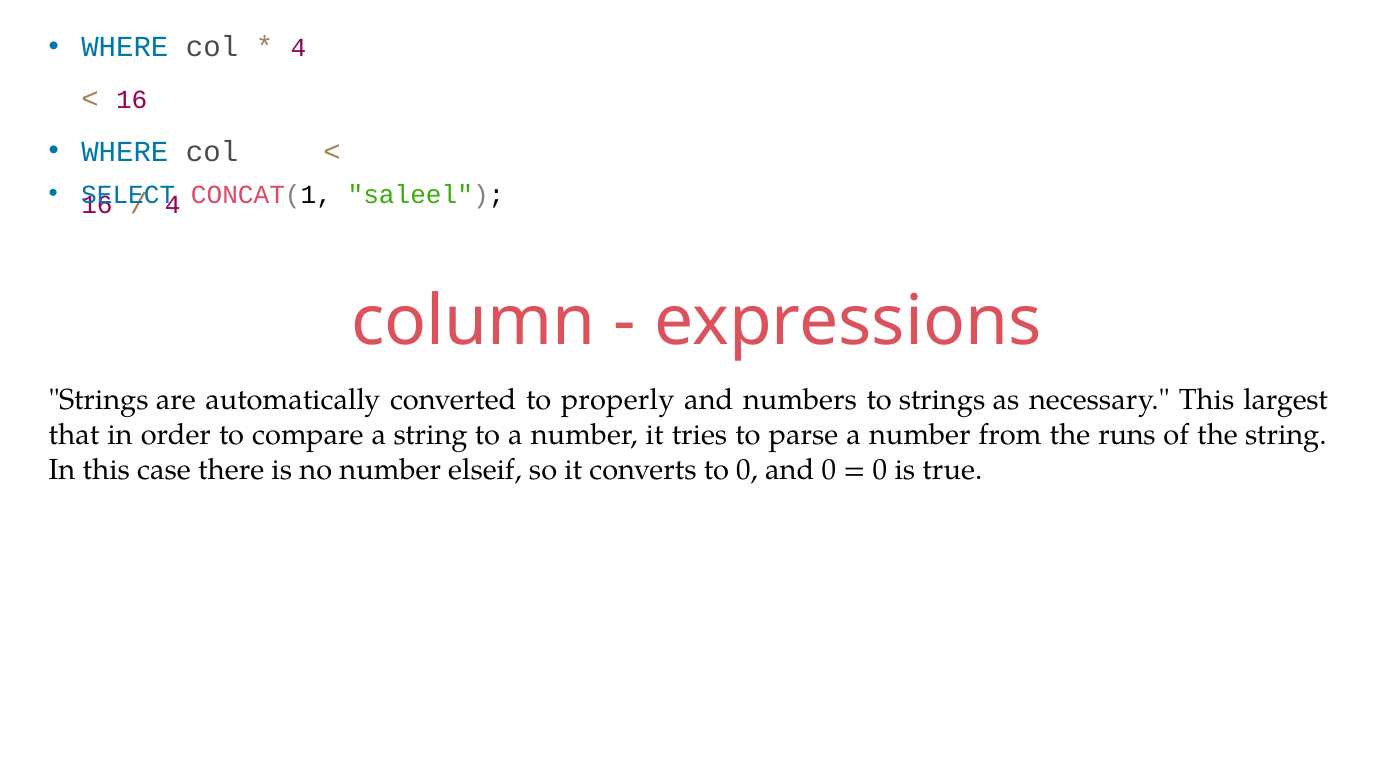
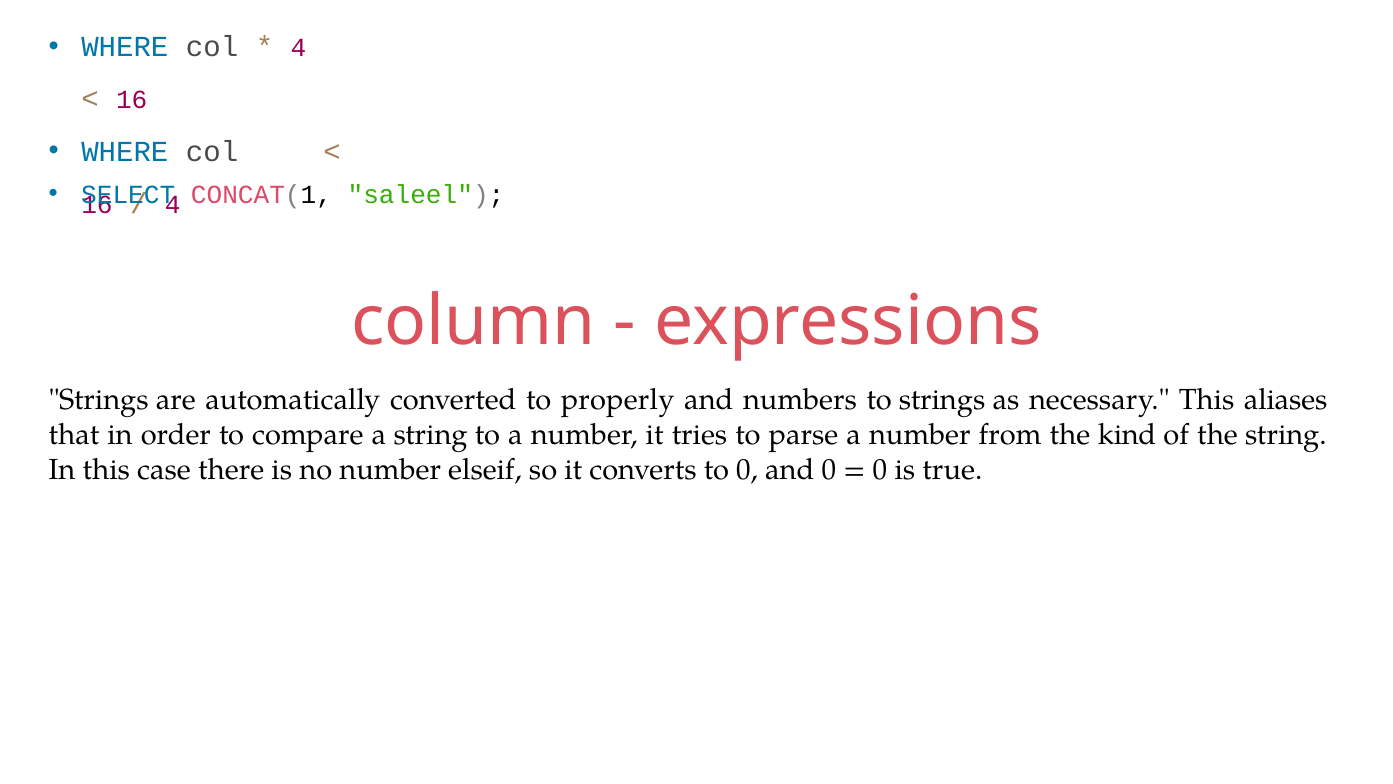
largest: largest -> aliases (1286, 400)
runs: runs -> kind (1127, 435)
